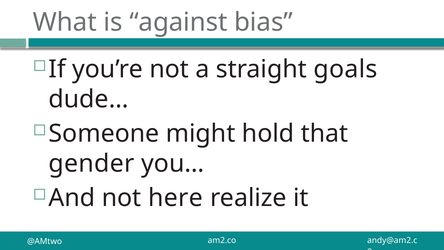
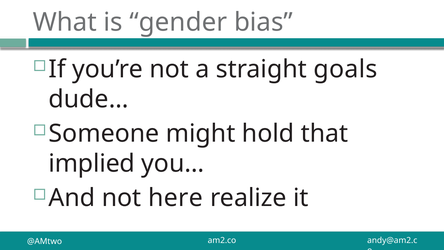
against: against -> gender (178, 22)
gender: gender -> implied (92, 163)
